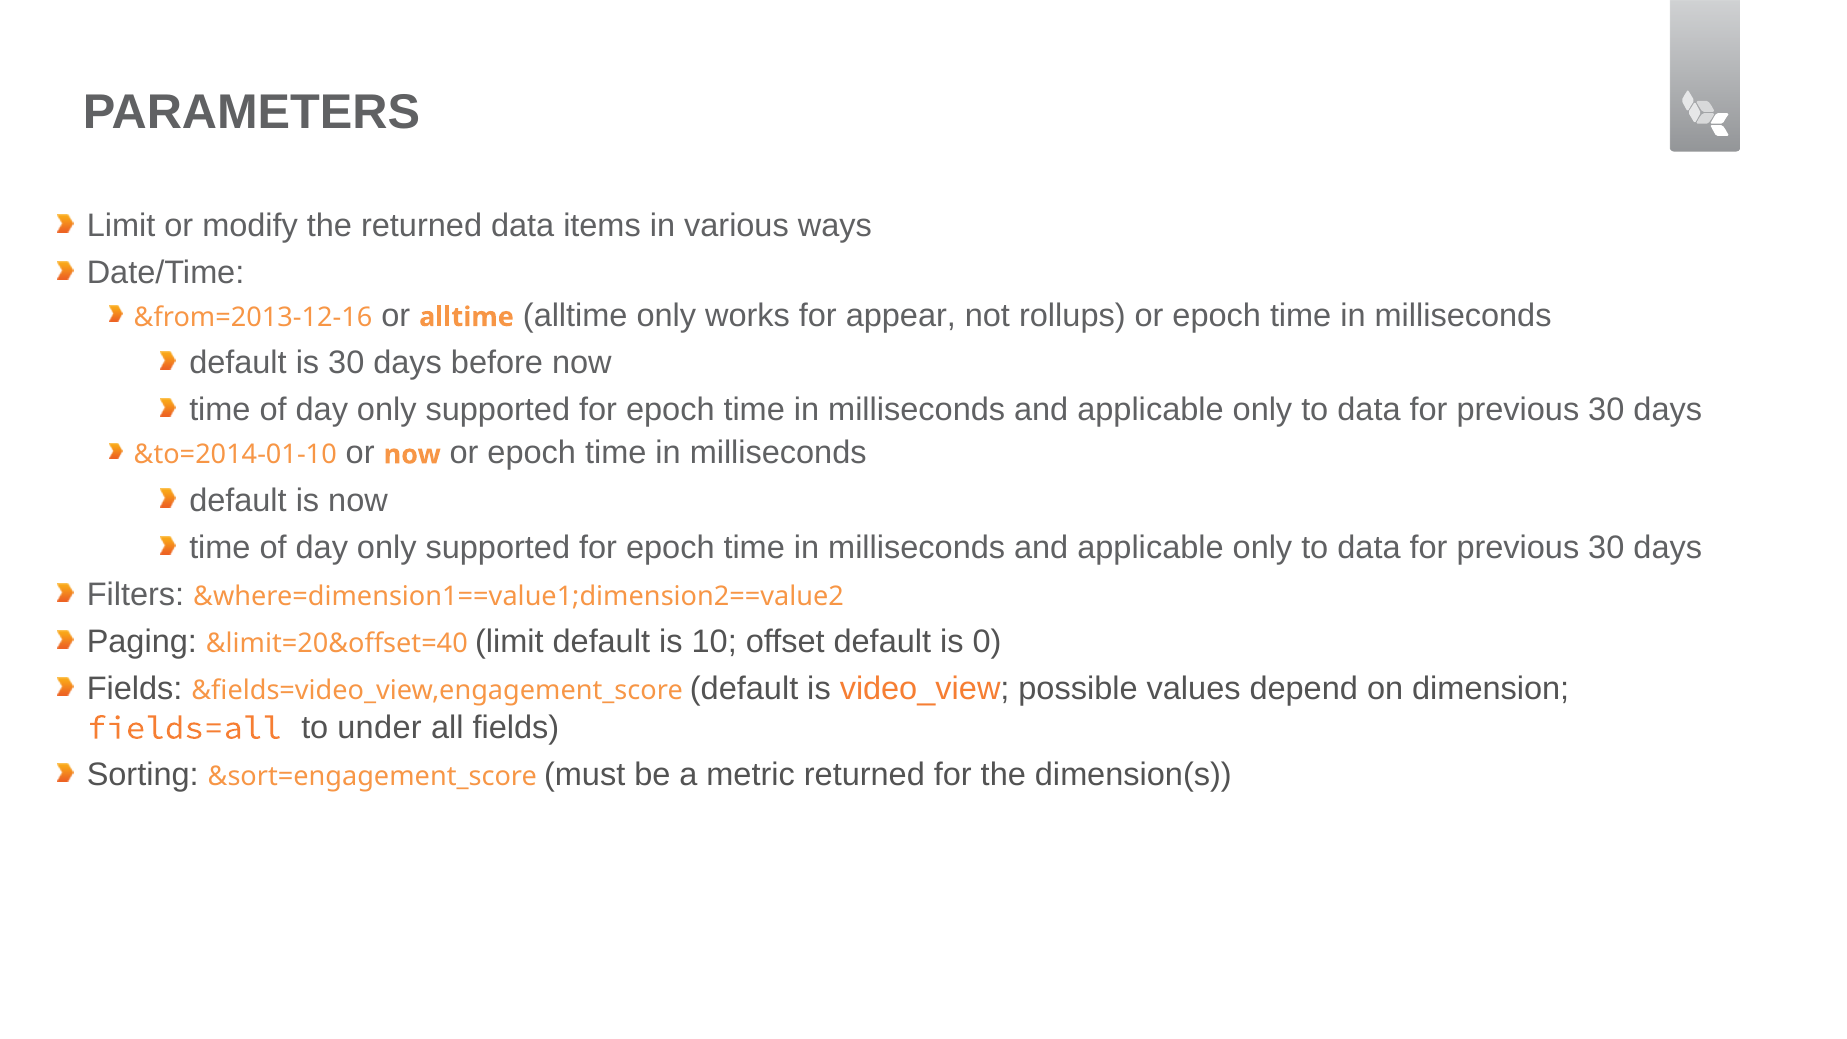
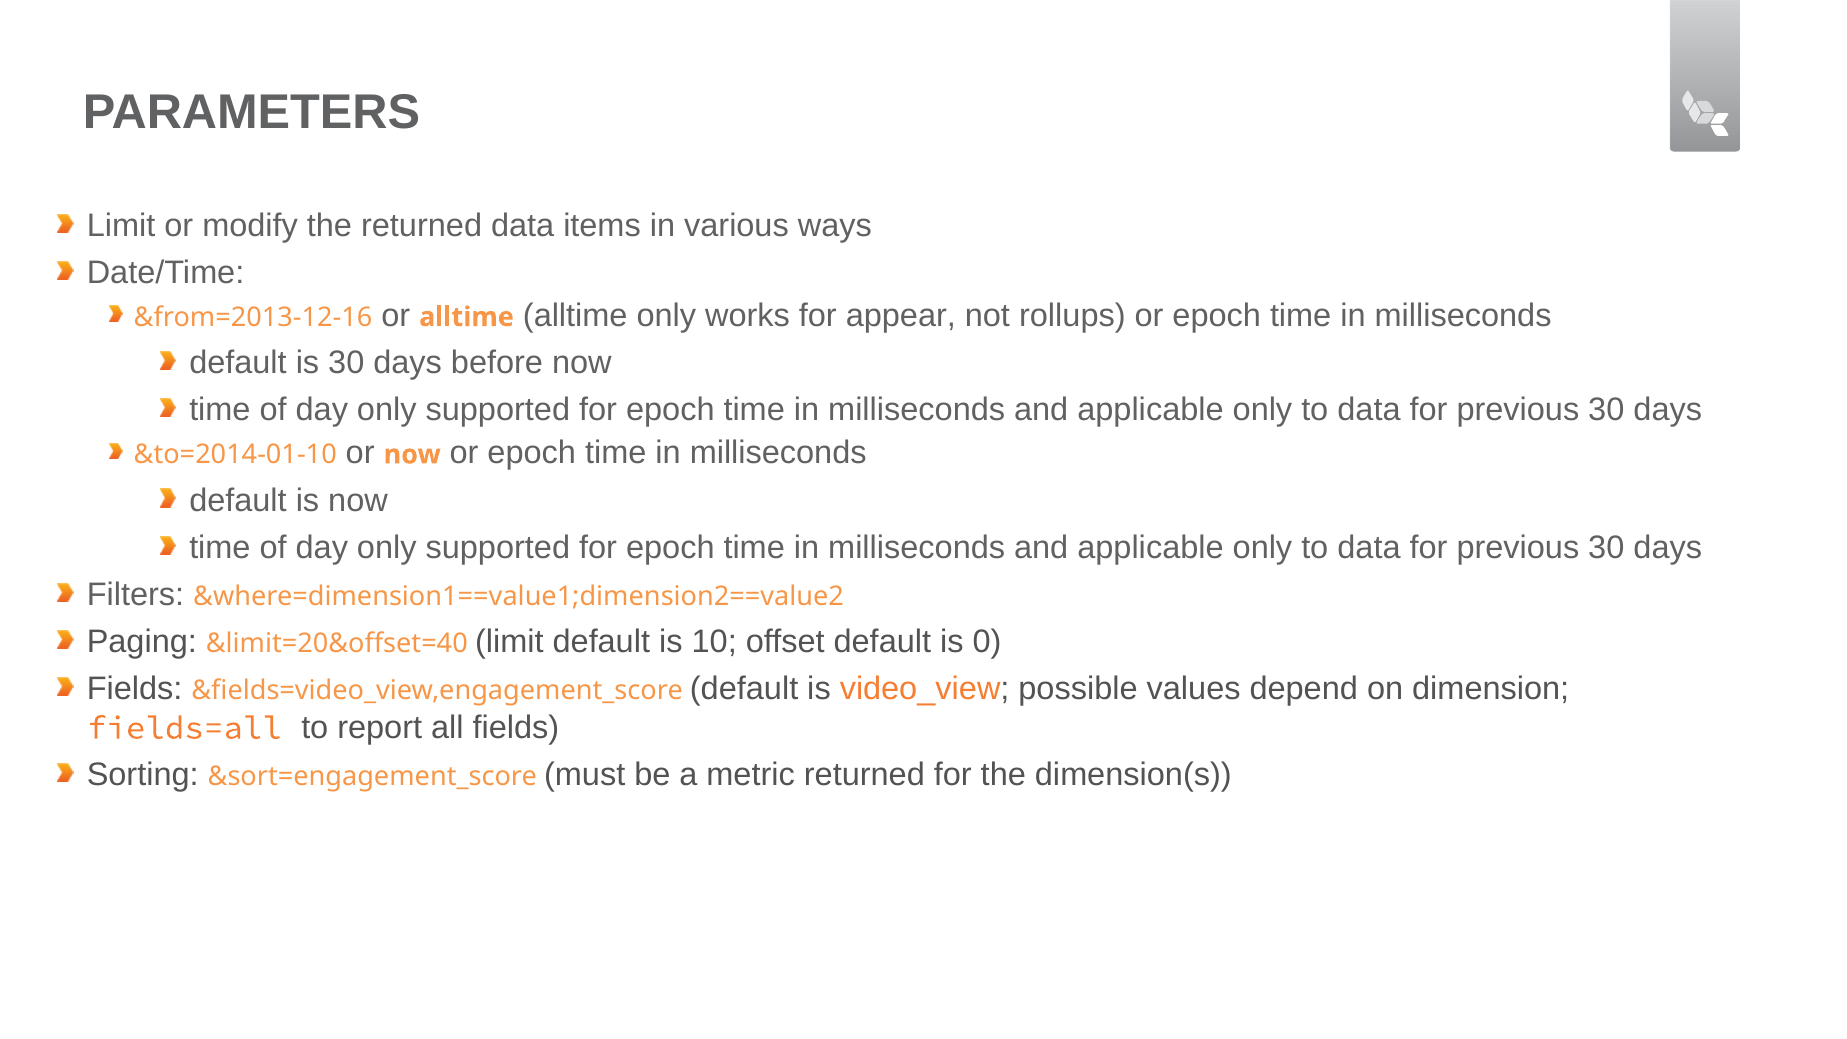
under: under -> report (380, 728)
